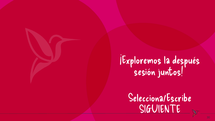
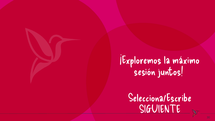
después: después -> máximo (186, 60)
